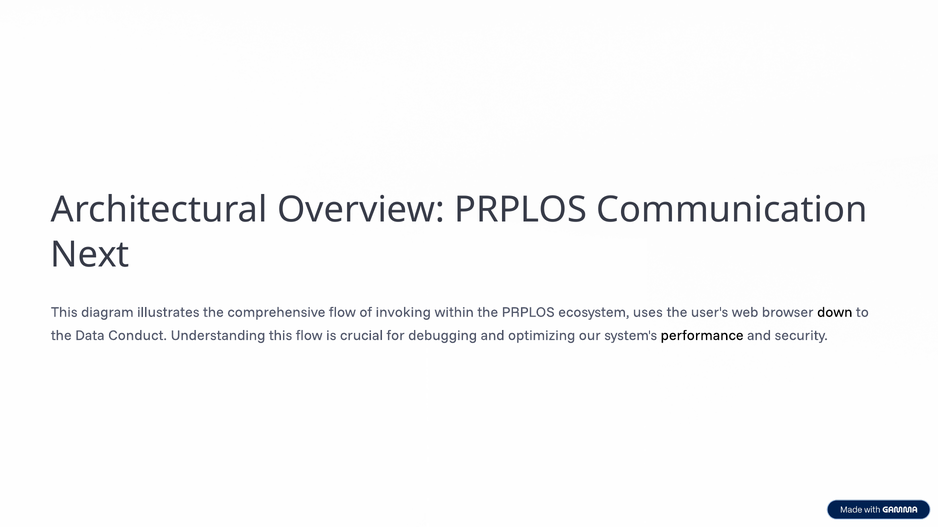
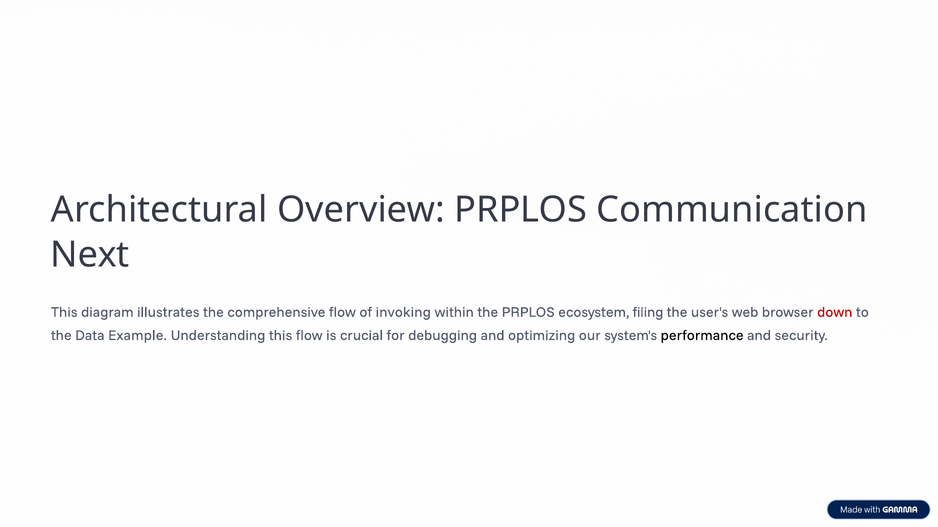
uses: uses -> filing (648, 313)
down colour: black -> red (835, 313)
Conduct: Conduct -> Example (137, 336)
